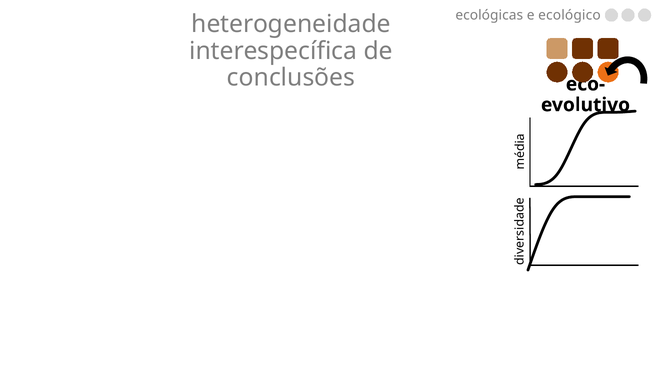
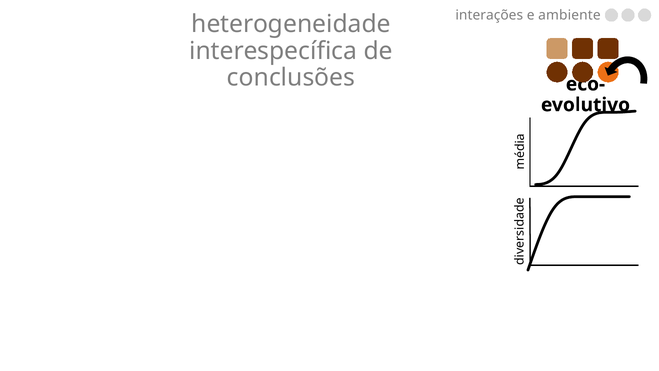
ecológicas: ecológicas -> interações (489, 15)
ecológico: ecológico -> ambiente (569, 15)
